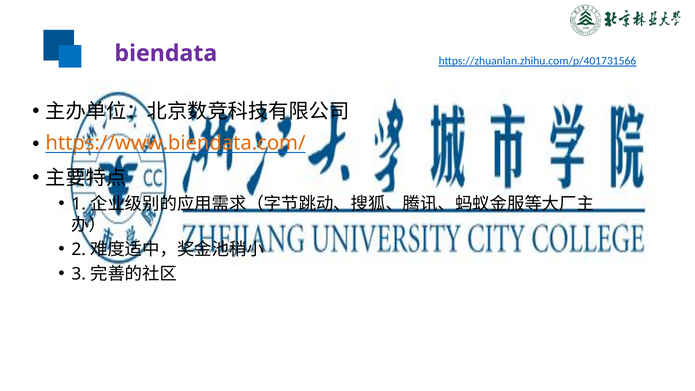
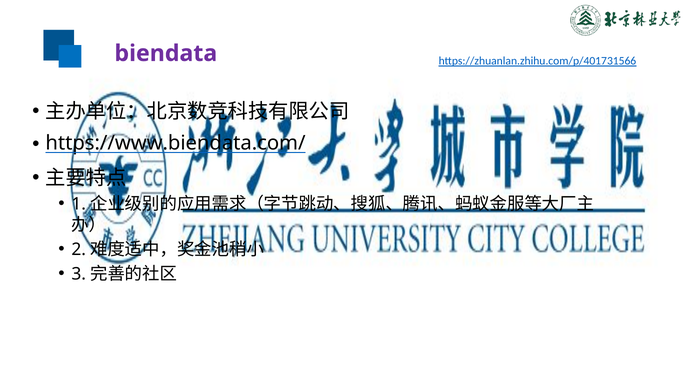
https://www.biendata.com/ colour: orange -> black (175, 143)
